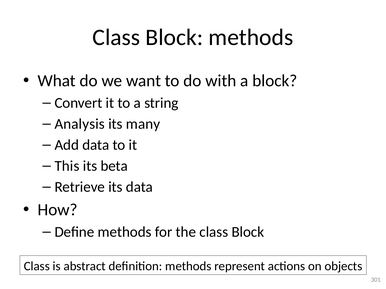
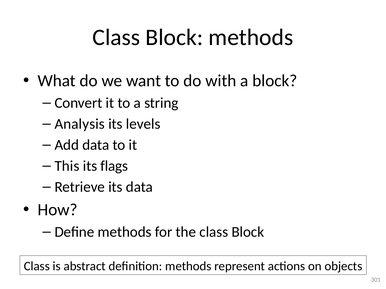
many: many -> levels (143, 124)
beta: beta -> flags (114, 166)
